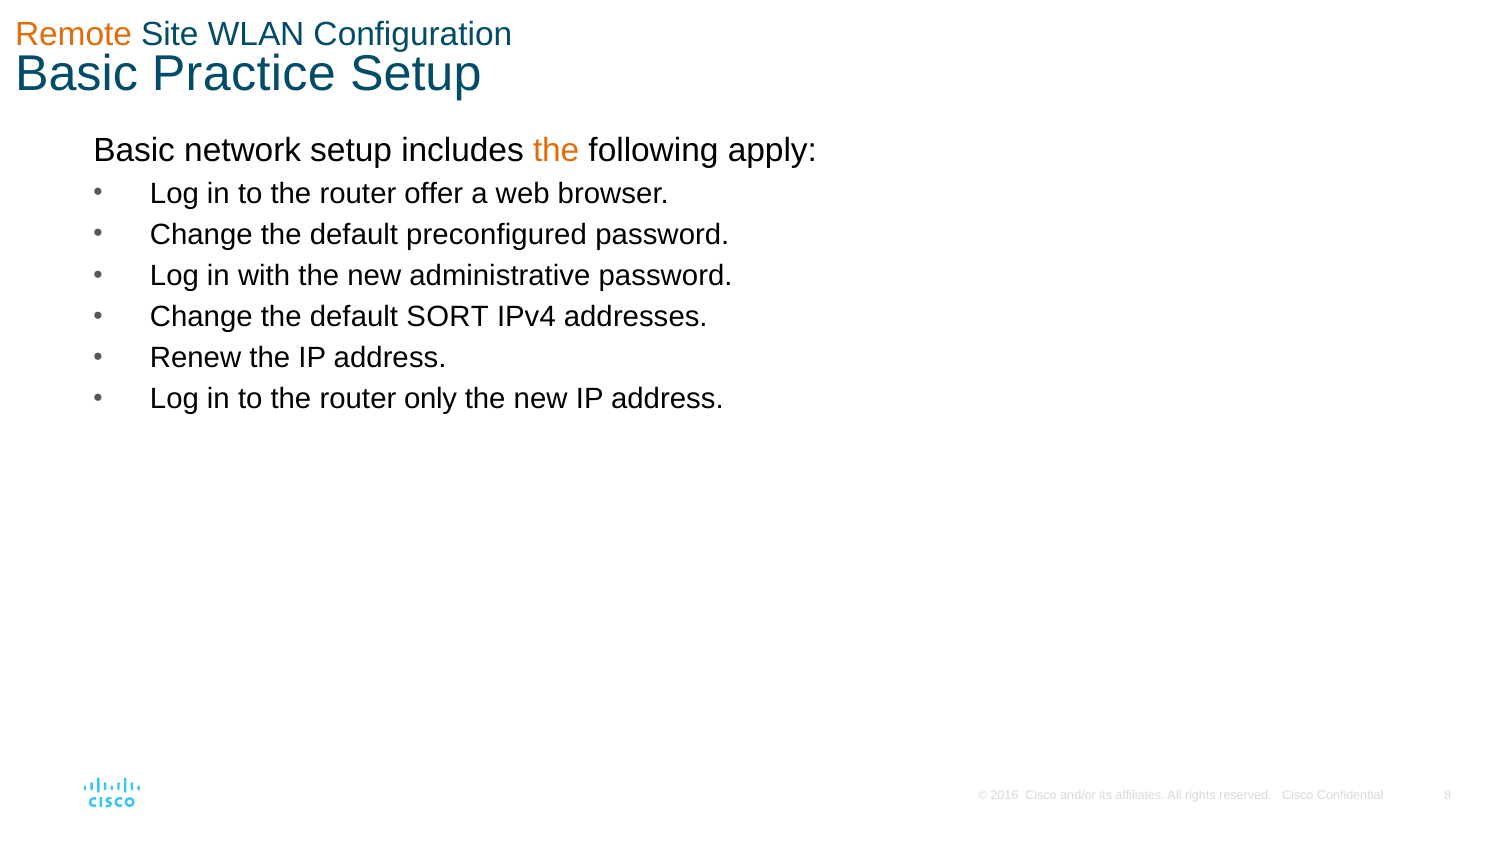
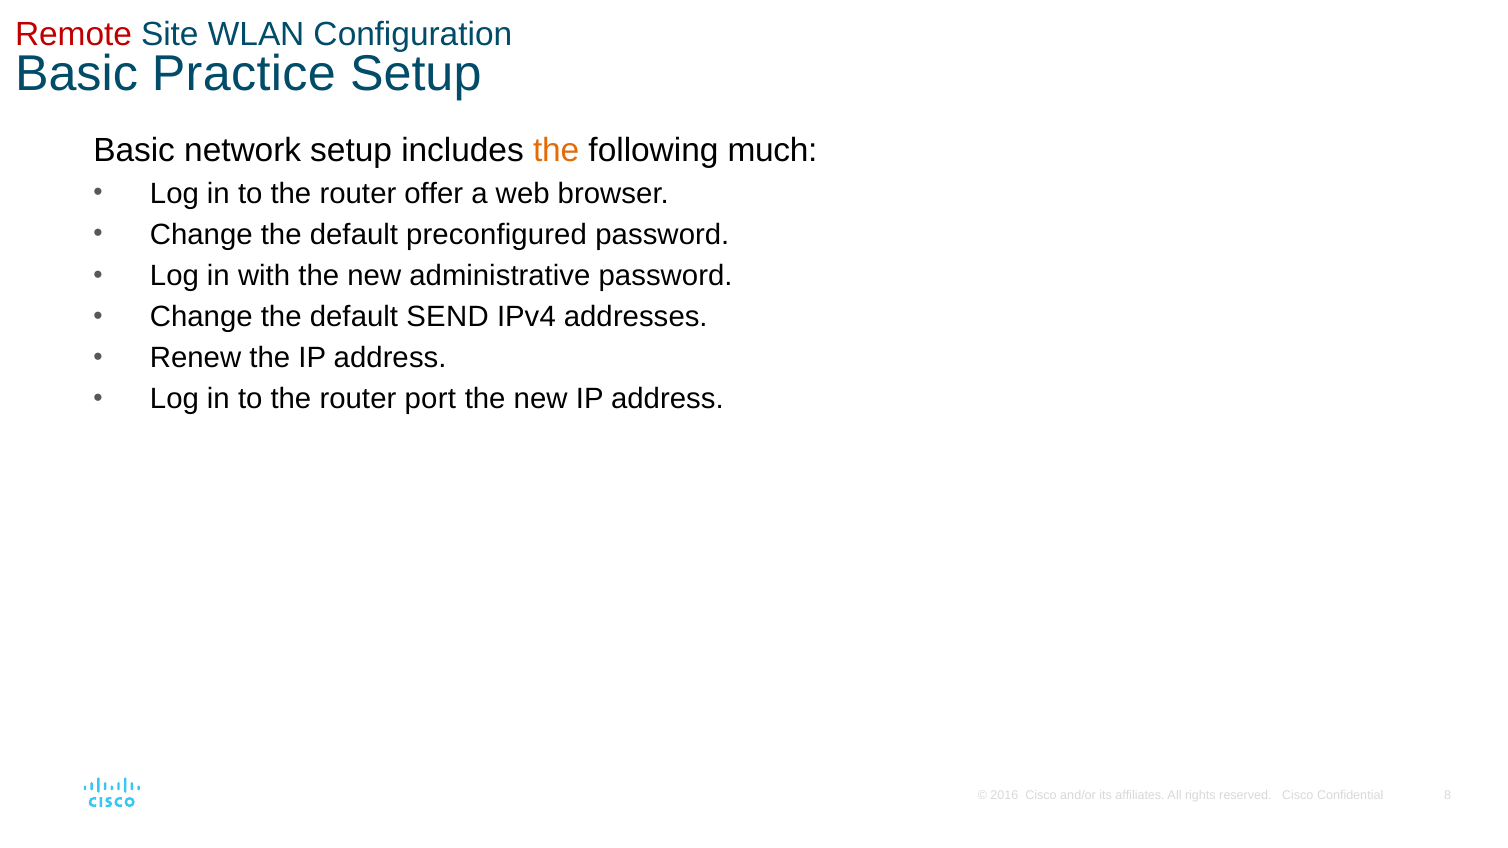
Remote colour: orange -> red (73, 35)
apply: apply -> much (773, 151)
SORT: SORT -> SEND (448, 317)
only: only -> port (430, 399)
